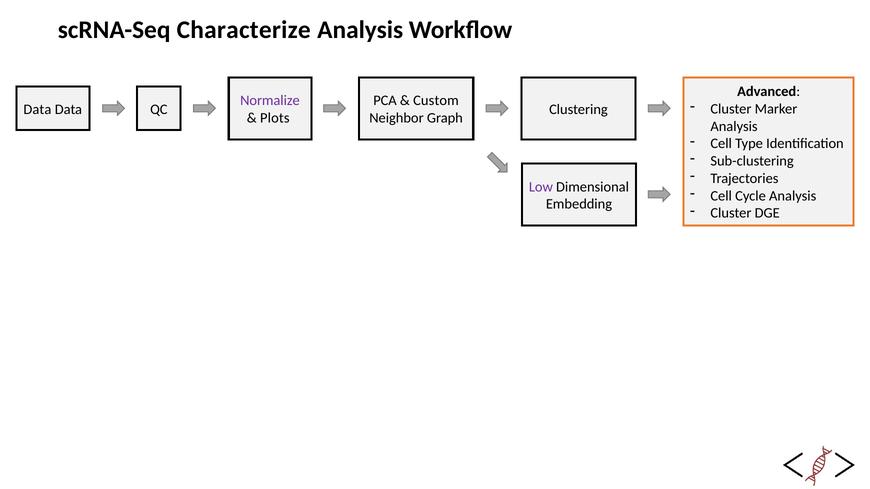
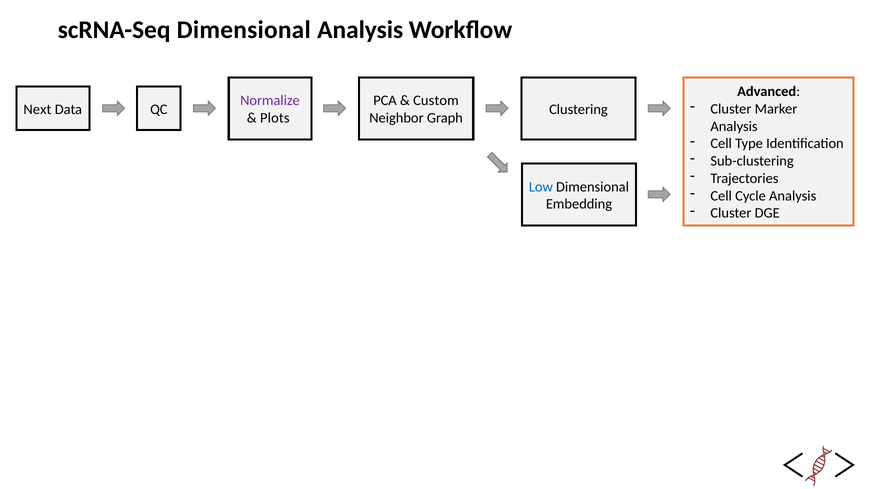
scRNA-Seq Characterize: Characterize -> Dimensional (244, 30)
Data: Data -> Next (37, 109)
Low colour: purple -> blue (541, 187)
